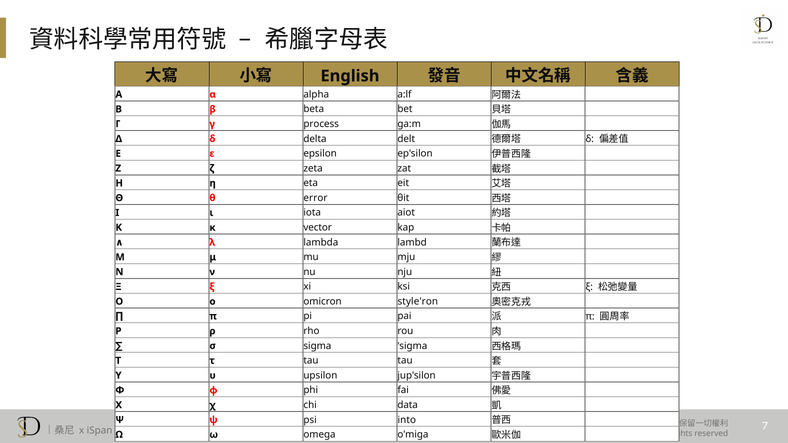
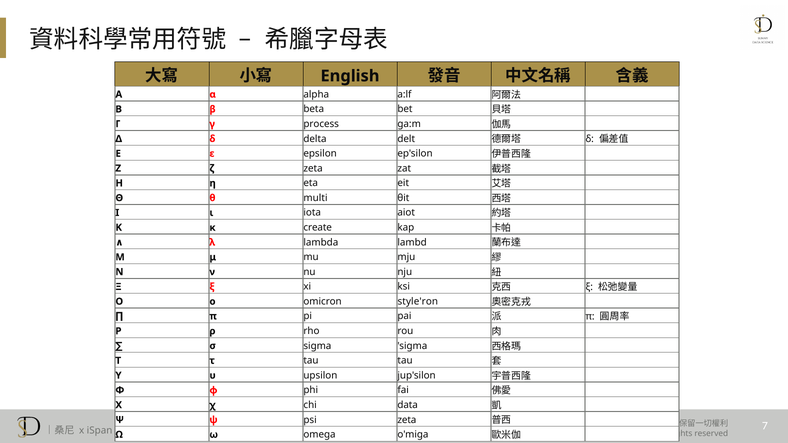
error: error -> multi (316, 198)
vector: vector -> create (318, 228)
psi into: into -> zeta (407, 420)
